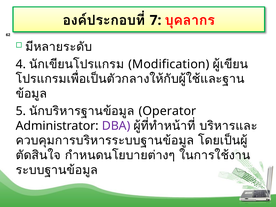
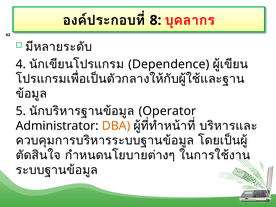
7: 7 -> 8 (156, 20)
Modification: Modification -> Dependence (169, 64)
DBA colour: purple -> orange (116, 126)
